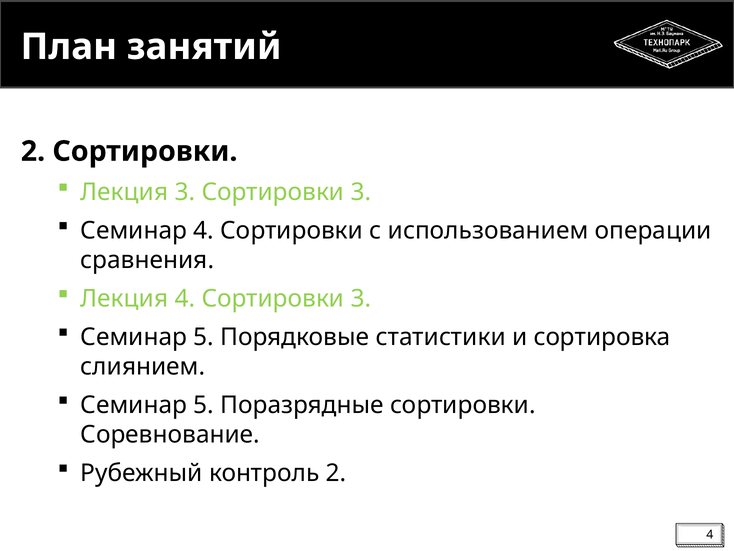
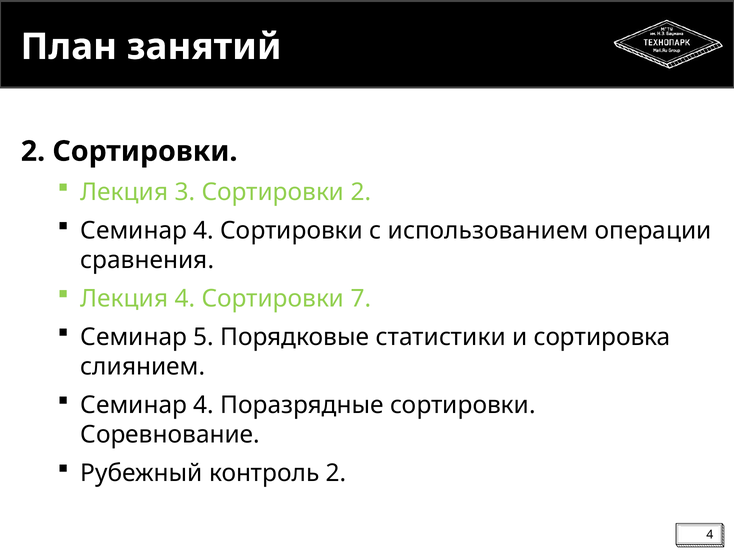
3 Сортировки 3: 3 -> 2 (361, 192)
4 Сортировки 3: 3 -> 7 (361, 298)
5: 5 -> 4 (204, 405)
